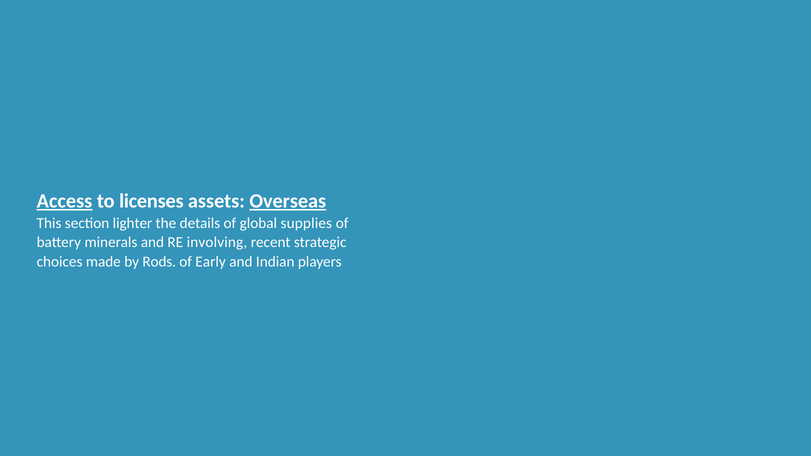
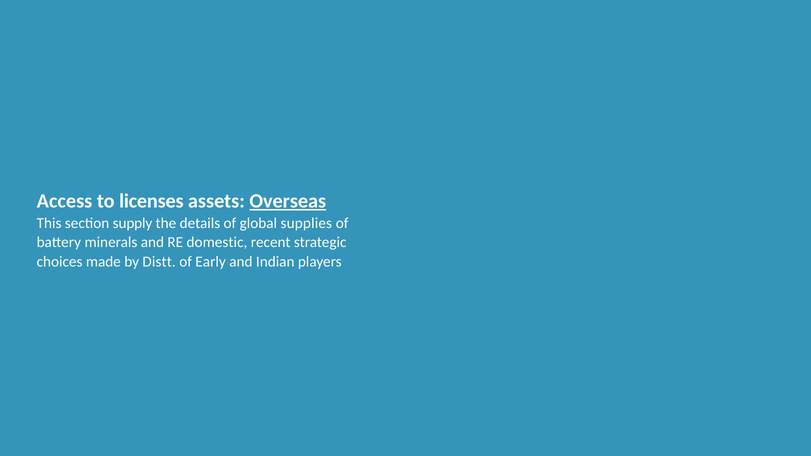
Access underline: present -> none (64, 201)
lighter: lighter -> supply (133, 223)
involving: involving -> domestic (217, 243)
Rods: Rods -> Distt (159, 262)
